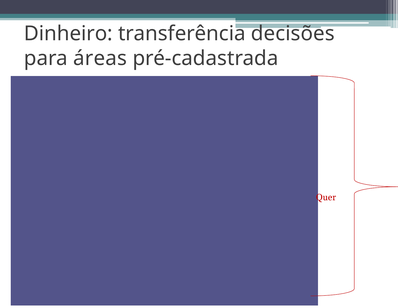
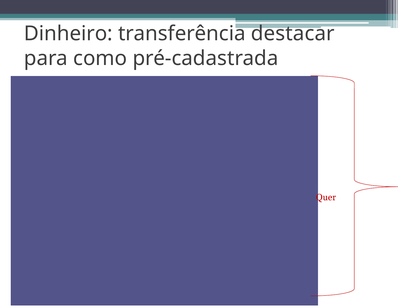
decisões: decisões -> destacar (293, 33)
áreas: áreas -> como (100, 58)
